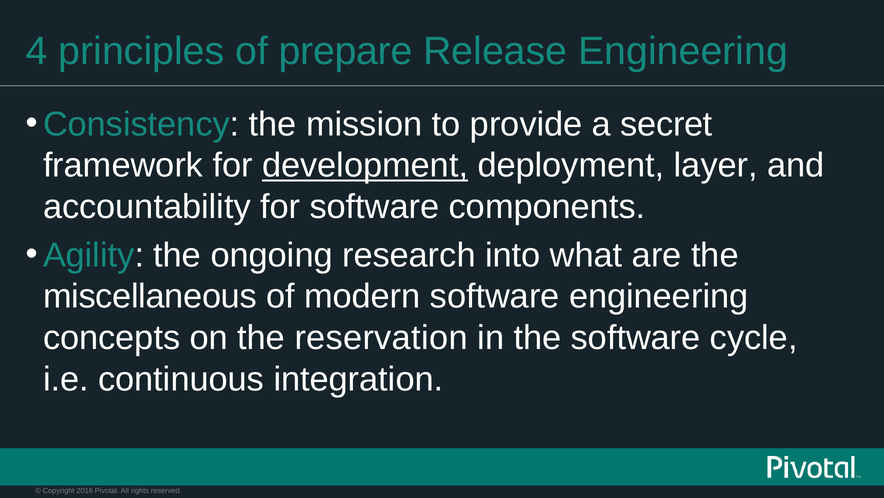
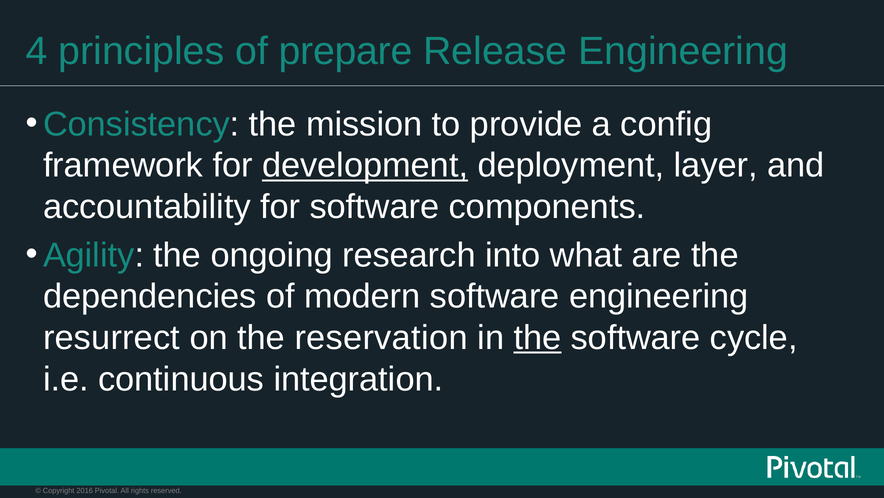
secret: secret -> config (666, 124)
miscellaneous: miscellaneous -> dependencies (150, 296)
concepts: concepts -> resurrect (112, 337)
the underline: none -> present (537, 337)
